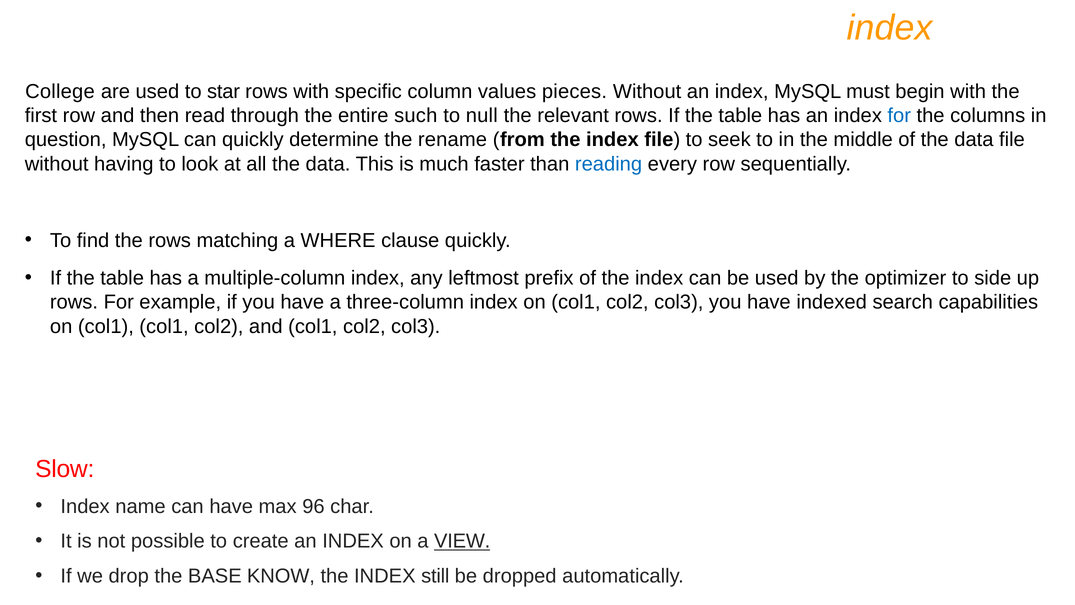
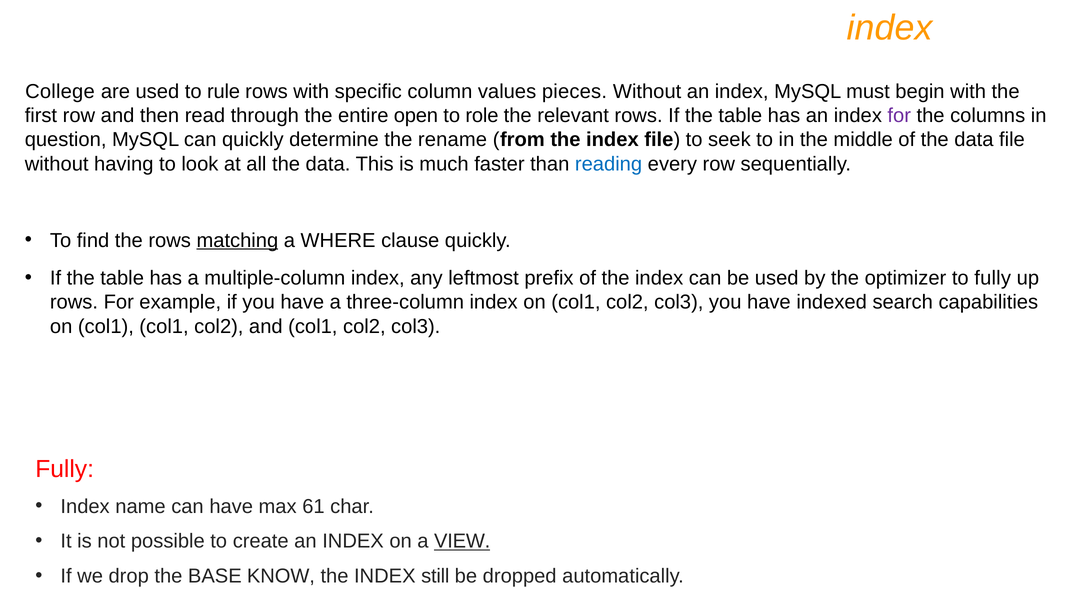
star: star -> rule (224, 91)
such: such -> open (416, 116)
null: null -> role (482, 116)
for colour: blue -> purple (899, 116)
matching underline: none -> present (237, 240)
to side: side -> fully (993, 278)
Slow: Slow -> Fully (65, 469)
96: 96 -> 61 (313, 506)
